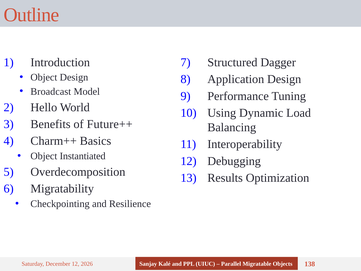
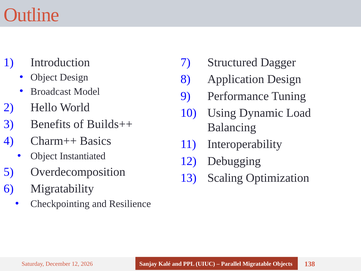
Future++: Future++ -> Builds++ (110, 124)
Results: Results -> Scaling (225, 178)
